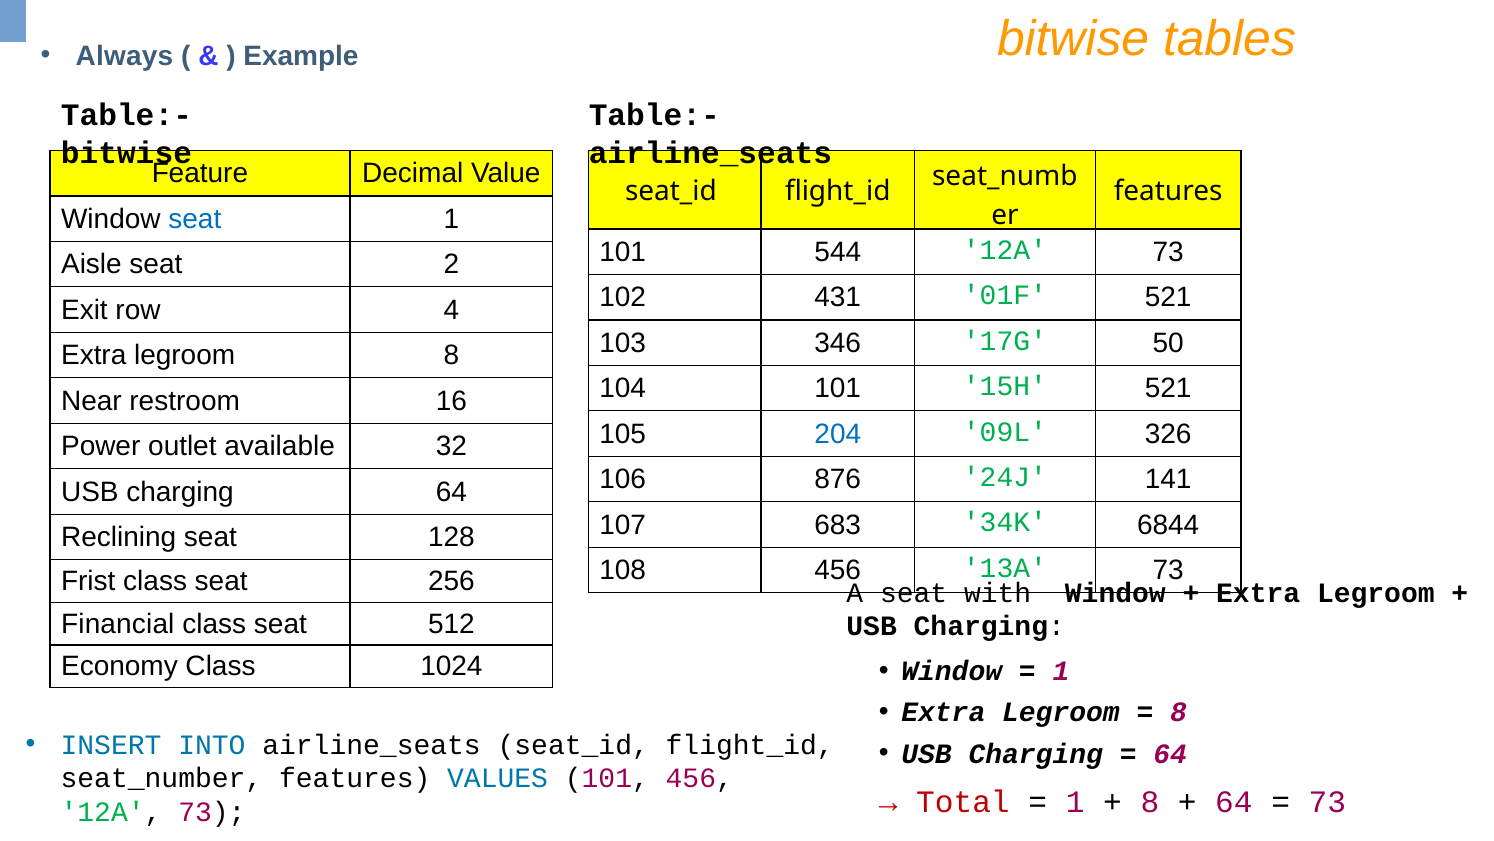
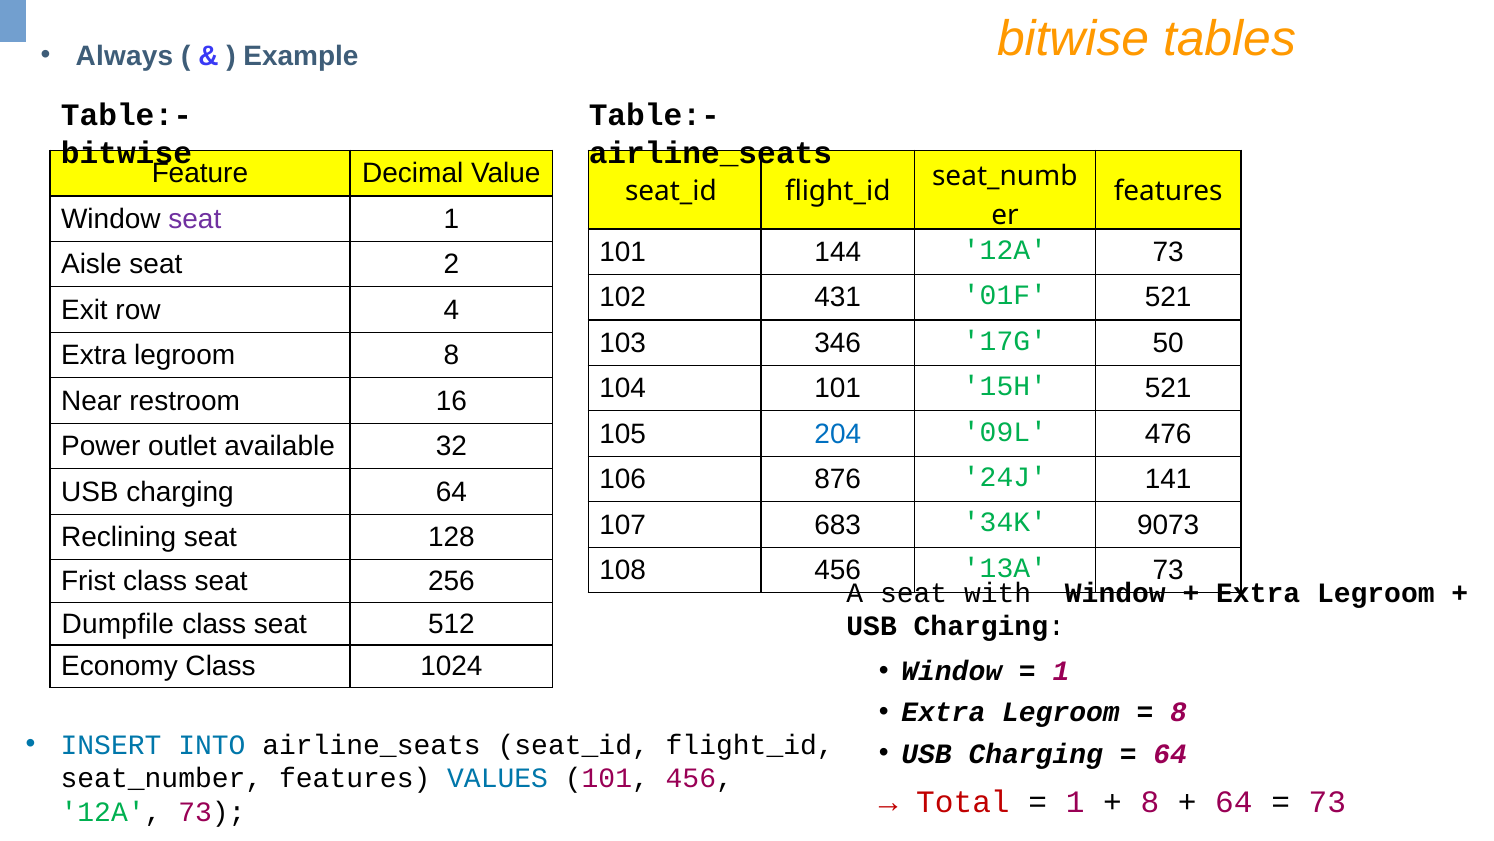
seat colour: blue -> purple (195, 219)
544: 544 -> 144 (838, 252)
326: 326 -> 476 (1168, 434)
6844: 6844 -> 9073 (1168, 525)
Financial: Financial -> Dumpfile (118, 624)
